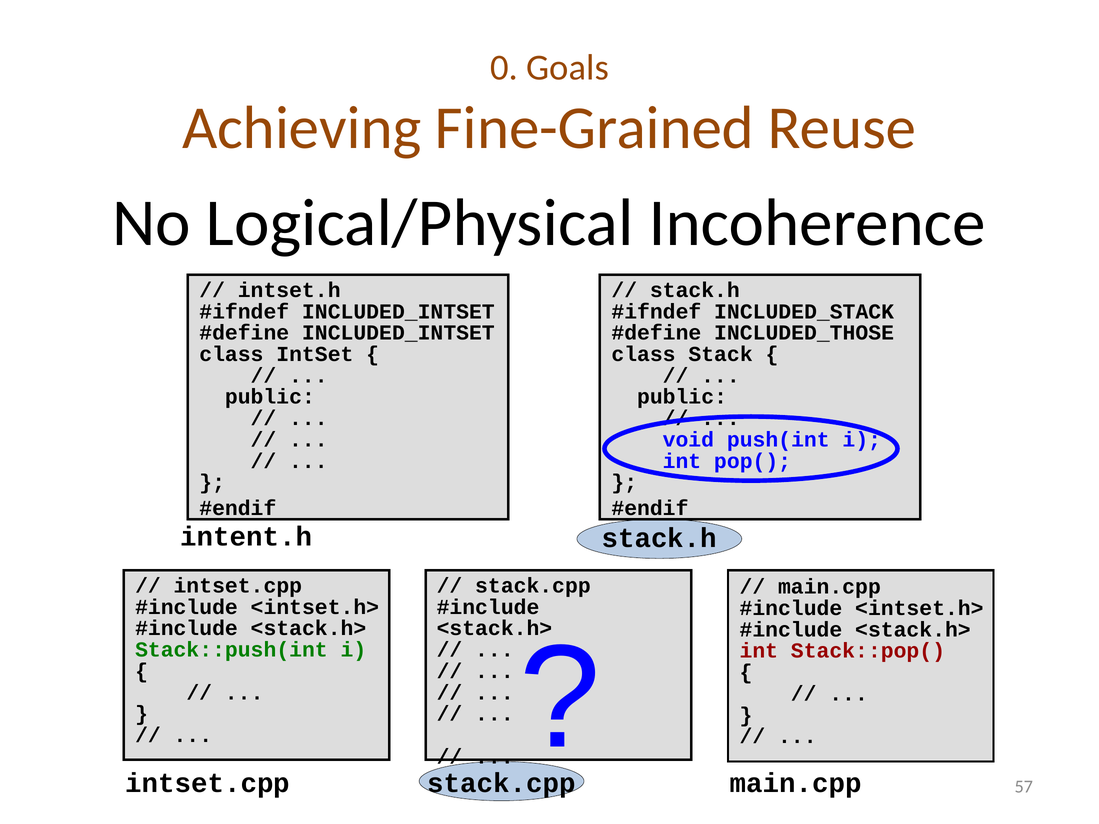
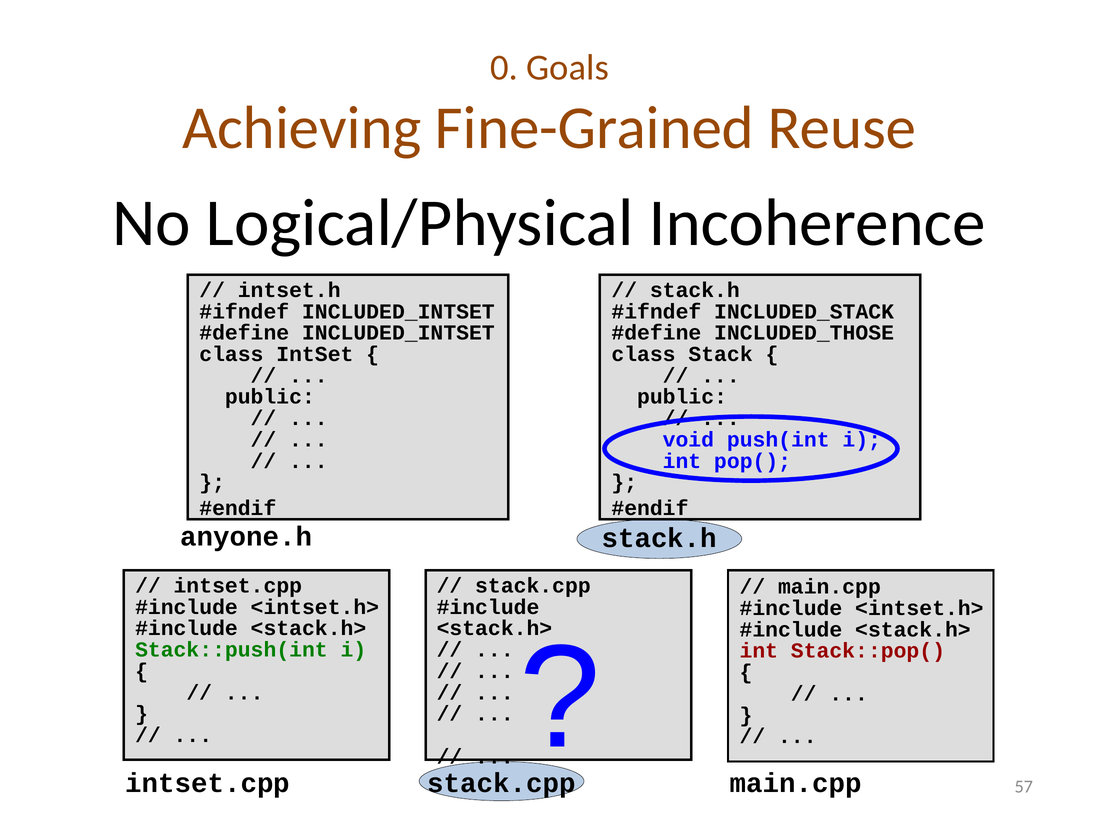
intent.h: intent.h -> anyone.h (246, 537)
